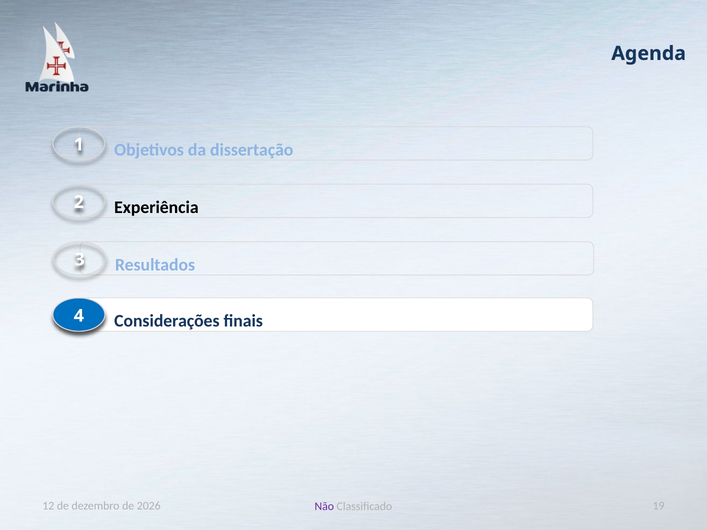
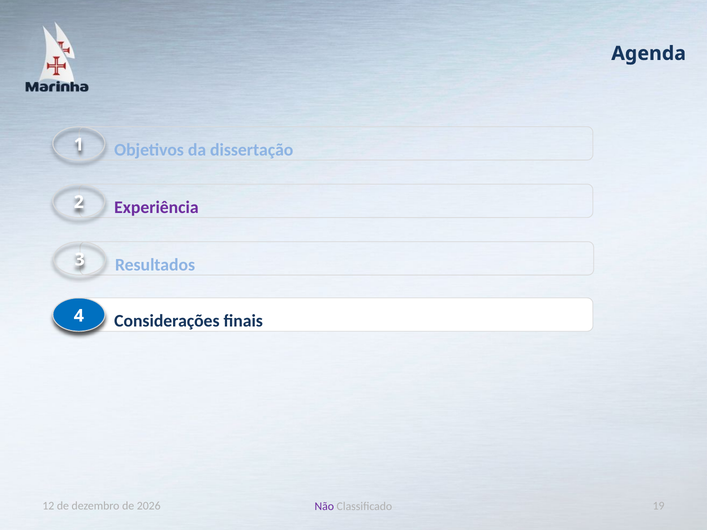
Experiência colour: black -> purple (156, 207)
